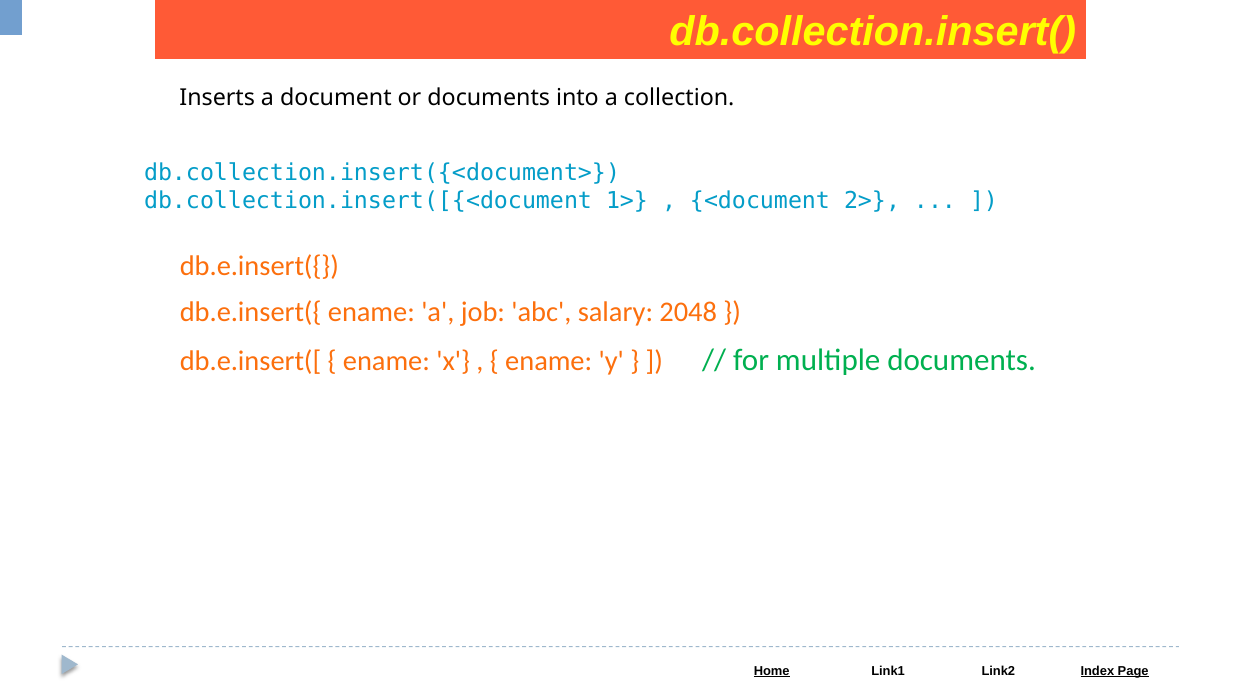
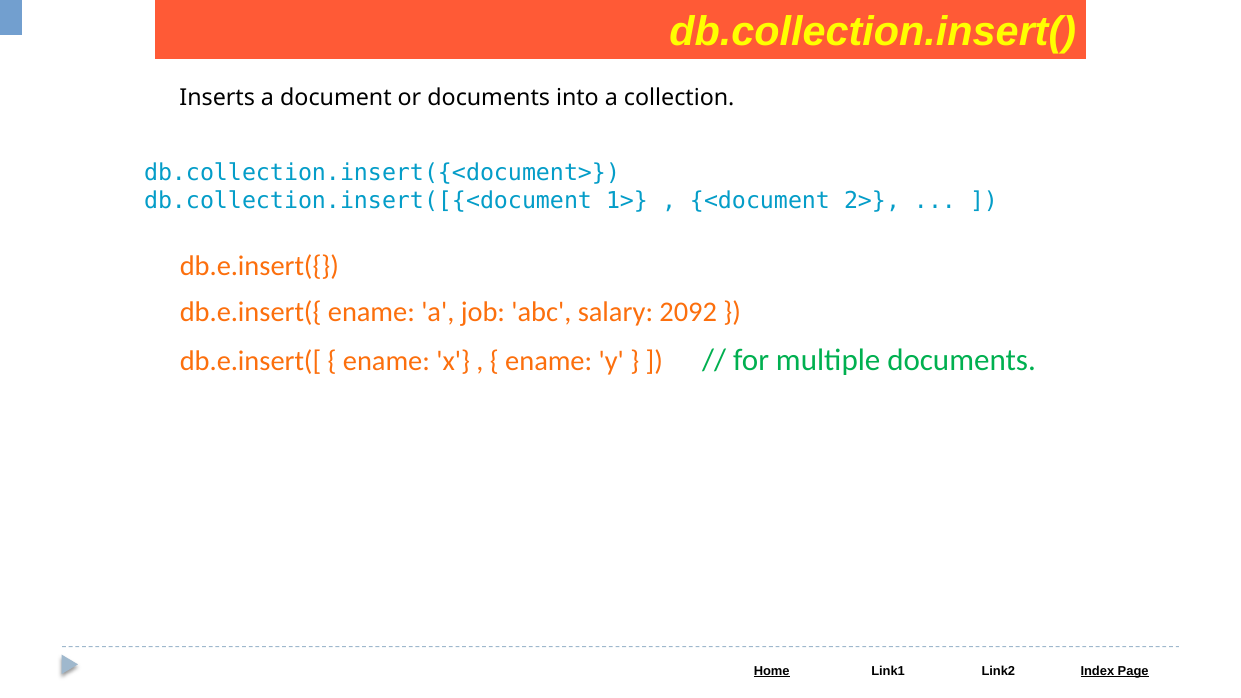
2048: 2048 -> 2092 (688, 312)
